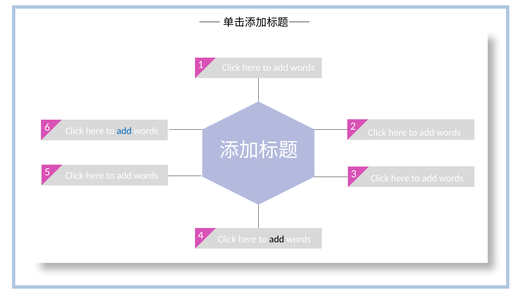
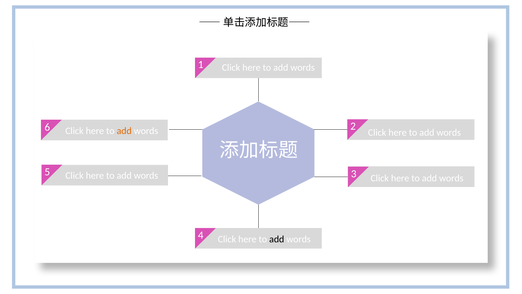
add colour: blue -> orange (124, 131)
